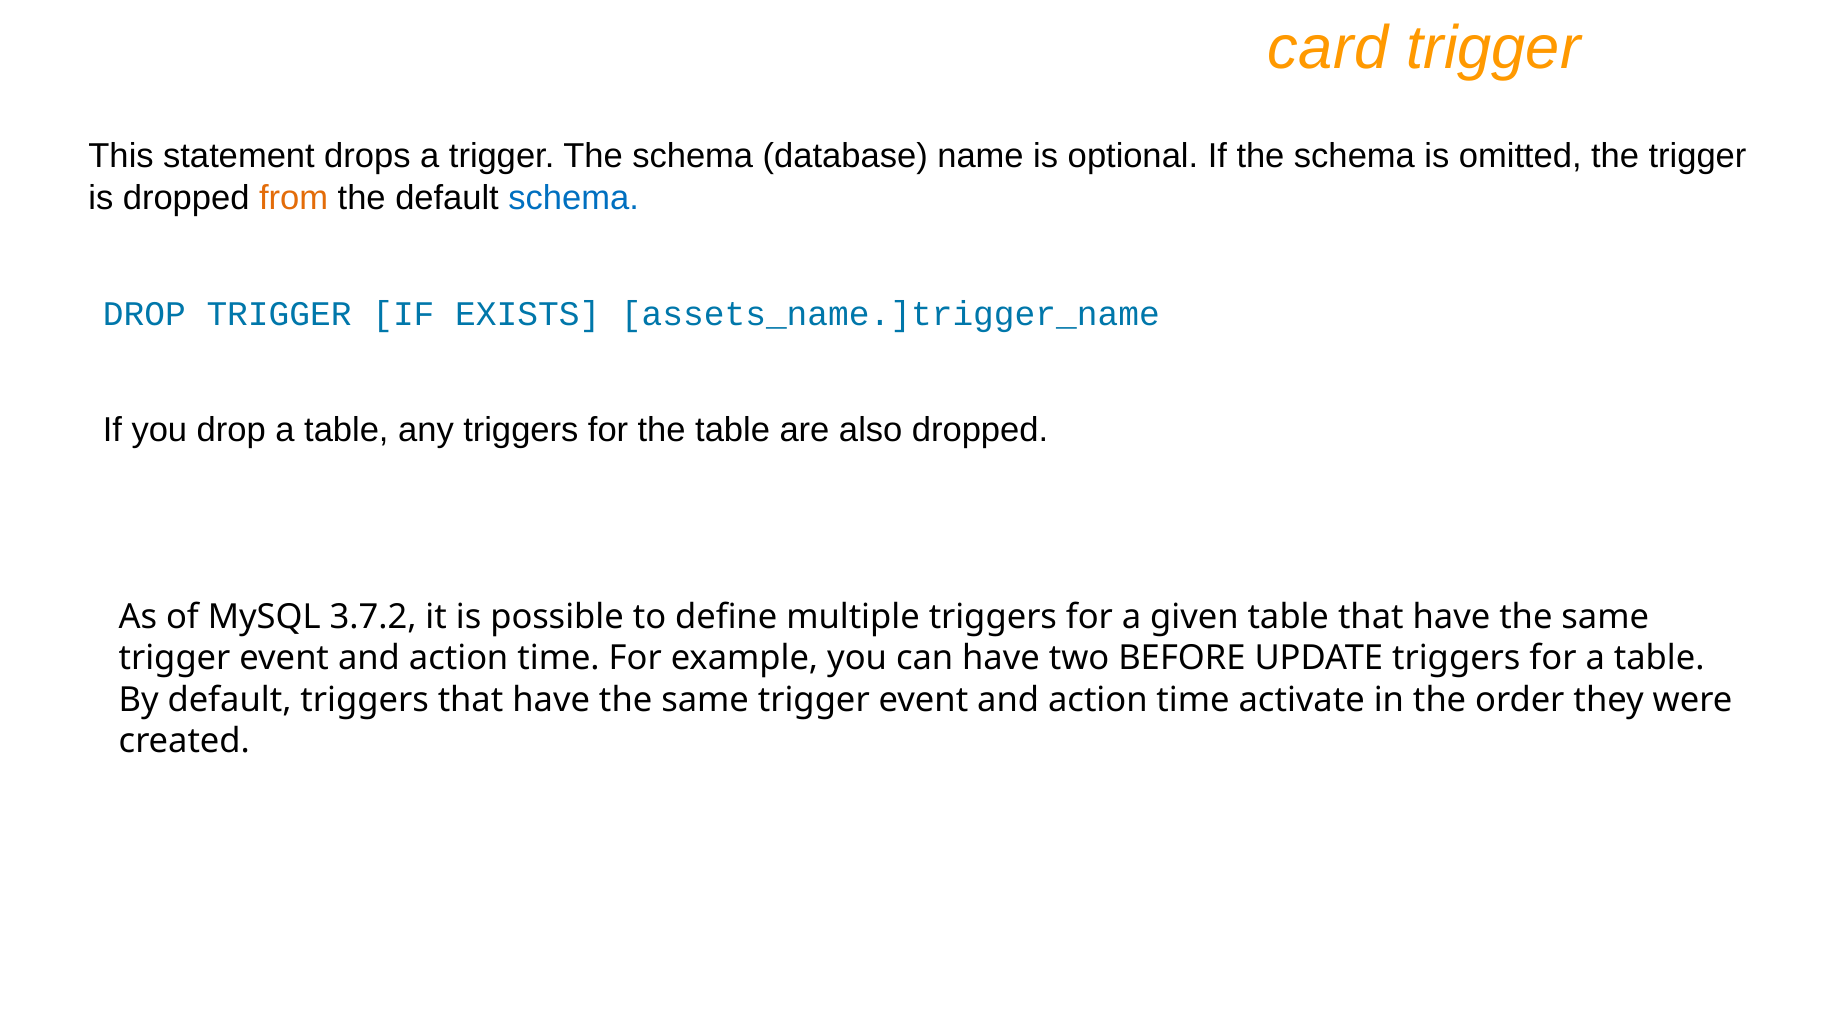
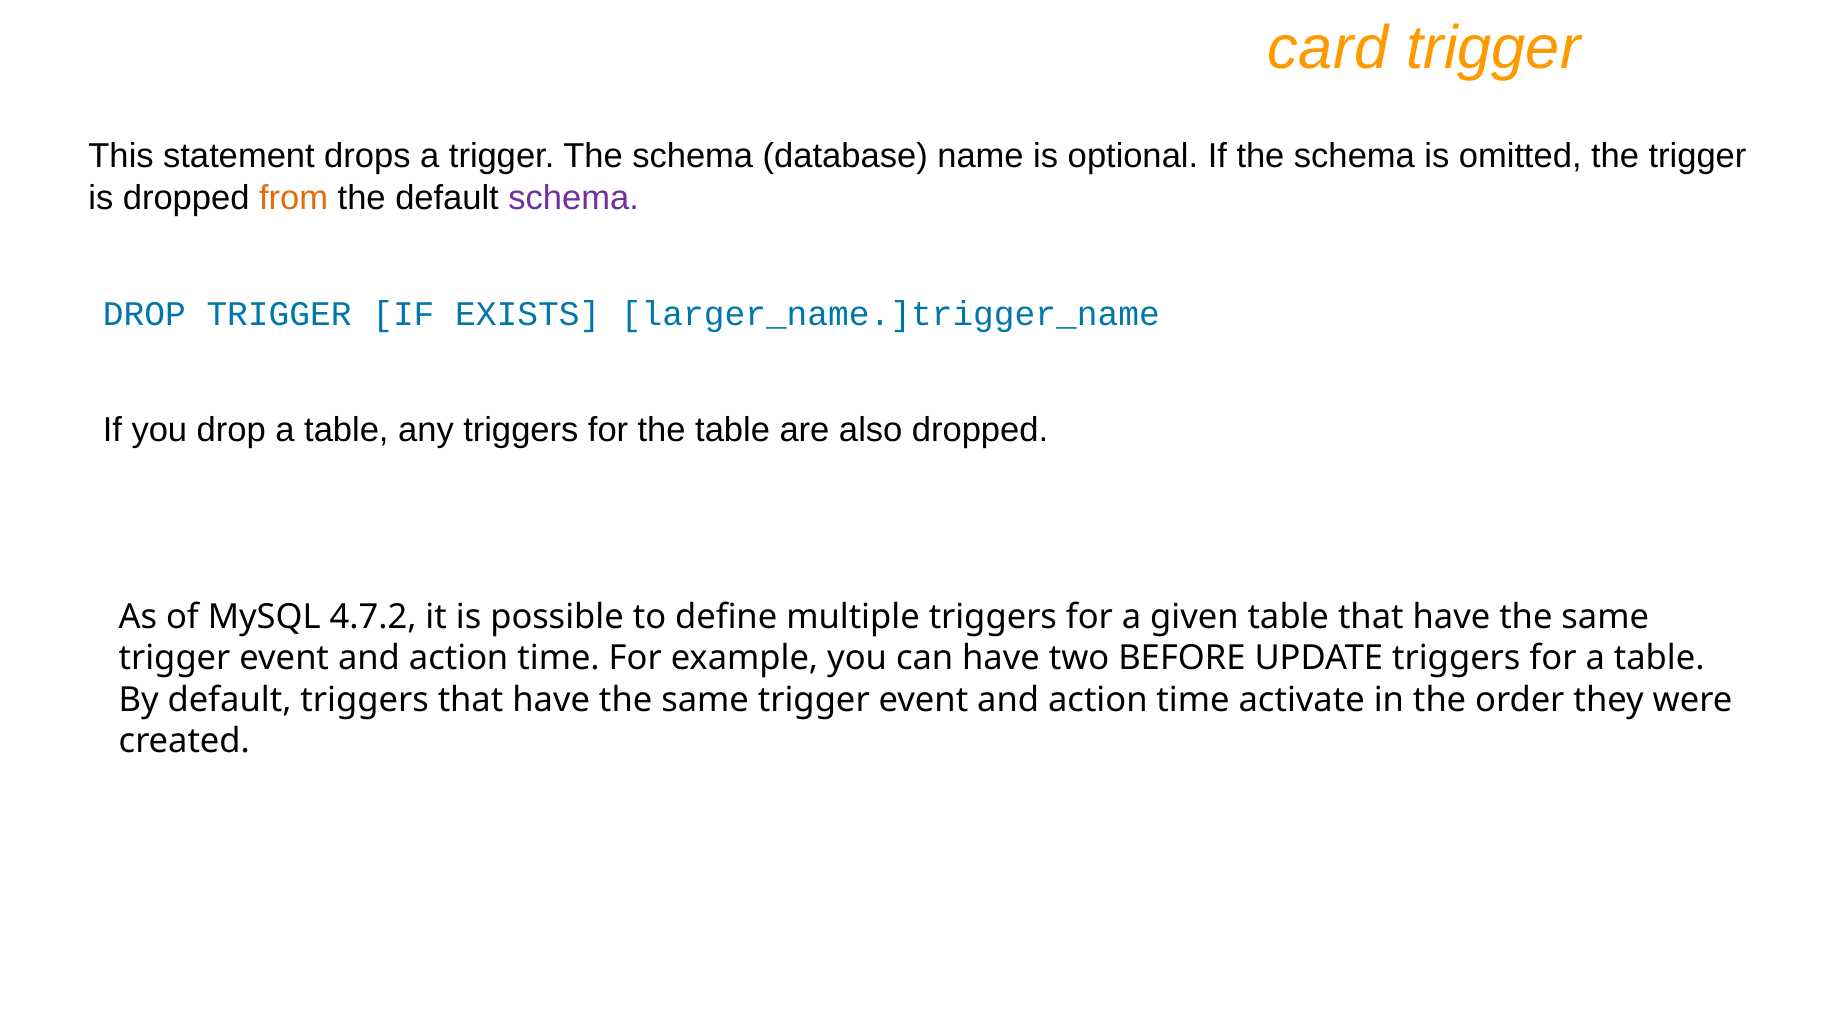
schema colour: blue -> purple (574, 198)
assets_name.]trigger_name: assets_name.]trigger_name -> larger_name.]trigger_name (890, 314)
3.7.2: 3.7.2 -> 4.7.2 (373, 617)
